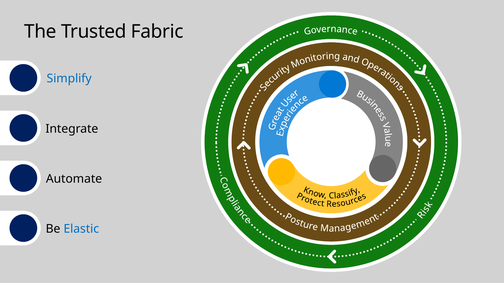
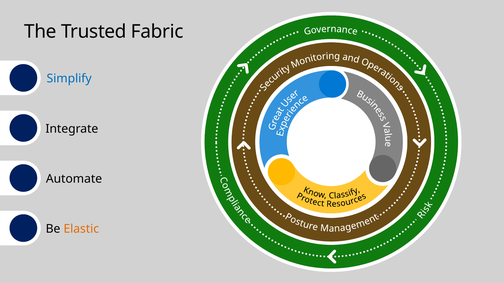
Elastic colour: blue -> orange (81, 229)
